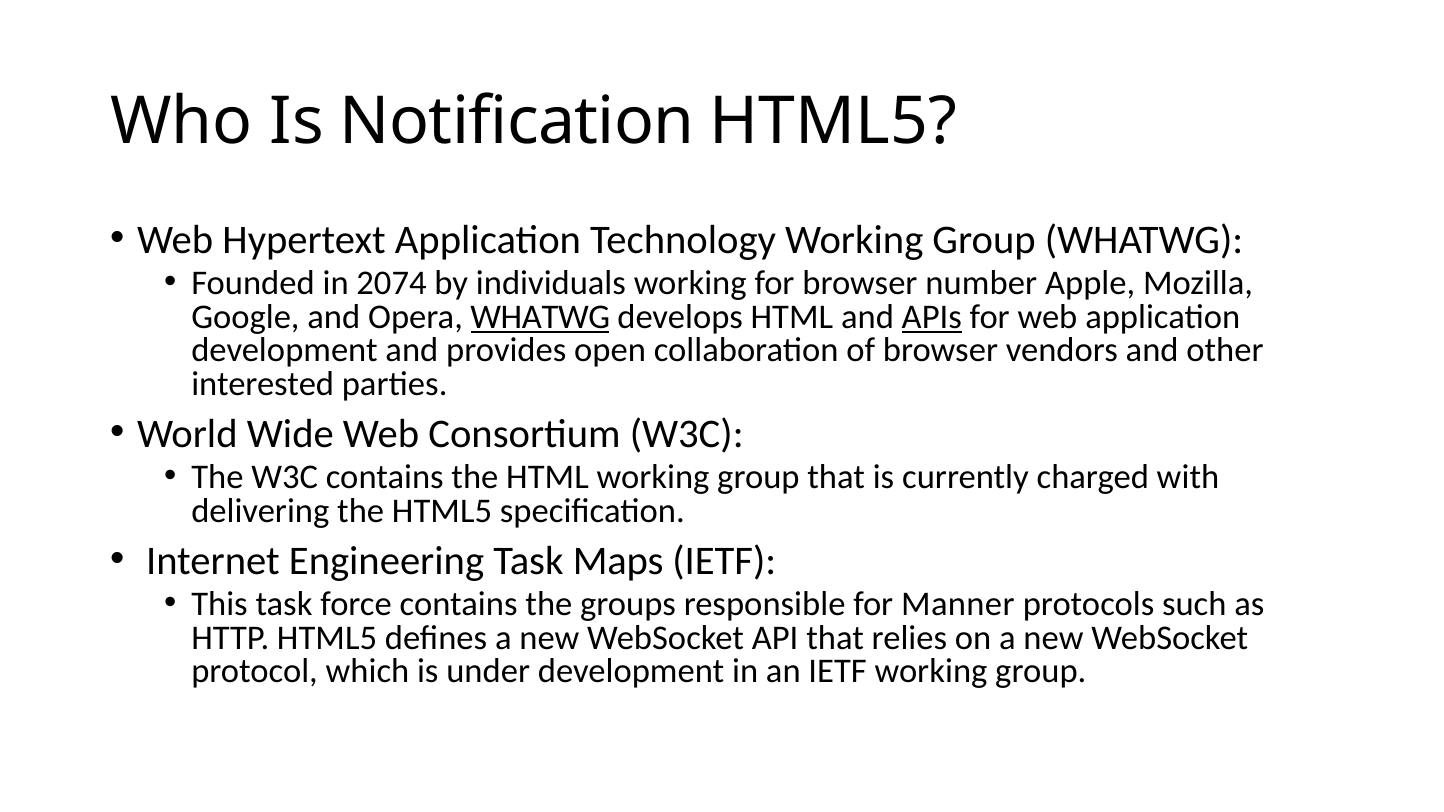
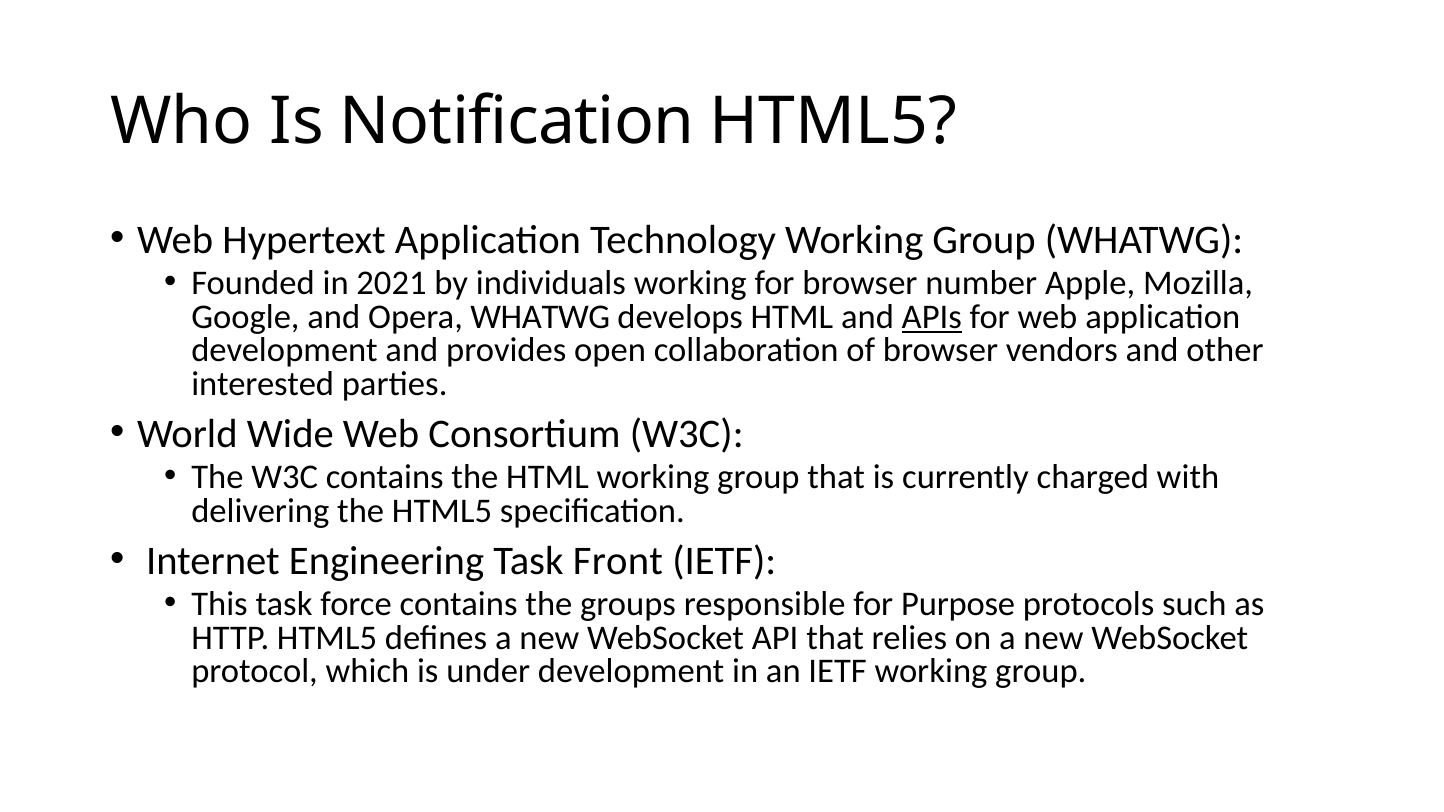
2074: 2074 -> 2021 (391, 283)
WHATWG underline: present -> none (540, 317)
Maps: Maps -> Front (618, 561)
Manner: Manner -> Purpose (958, 605)
